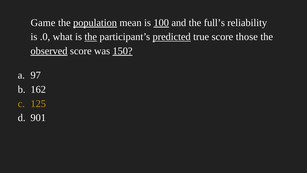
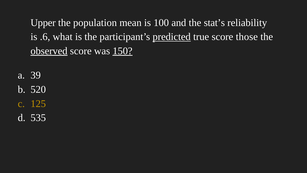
Game: Game -> Upper (43, 23)
population underline: present -> none (95, 23)
100 underline: present -> none (161, 23)
full’s: full’s -> stat’s (214, 23)
.0: .0 -> .6 (45, 37)
the underline: present -> none (91, 37)
97: 97 -> 39 (36, 75)
162: 162 -> 520 (38, 89)
901: 901 -> 535 (38, 118)
